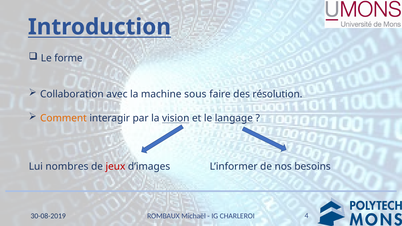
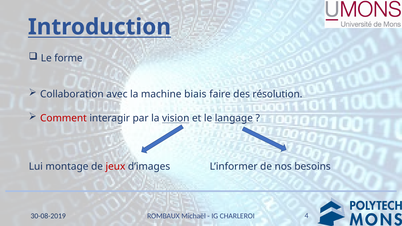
sous: sous -> biais (195, 94)
Comment colour: orange -> red (63, 118)
nombres: nombres -> montage (67, 167)
